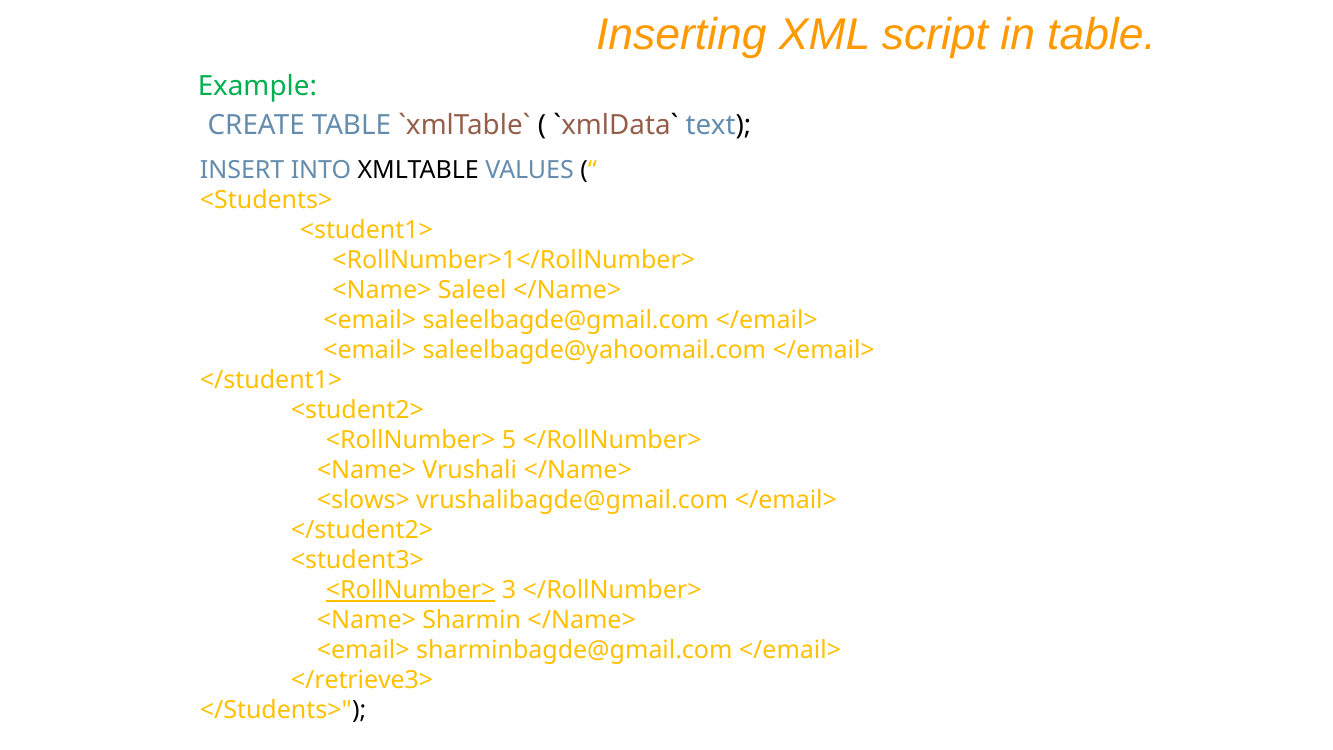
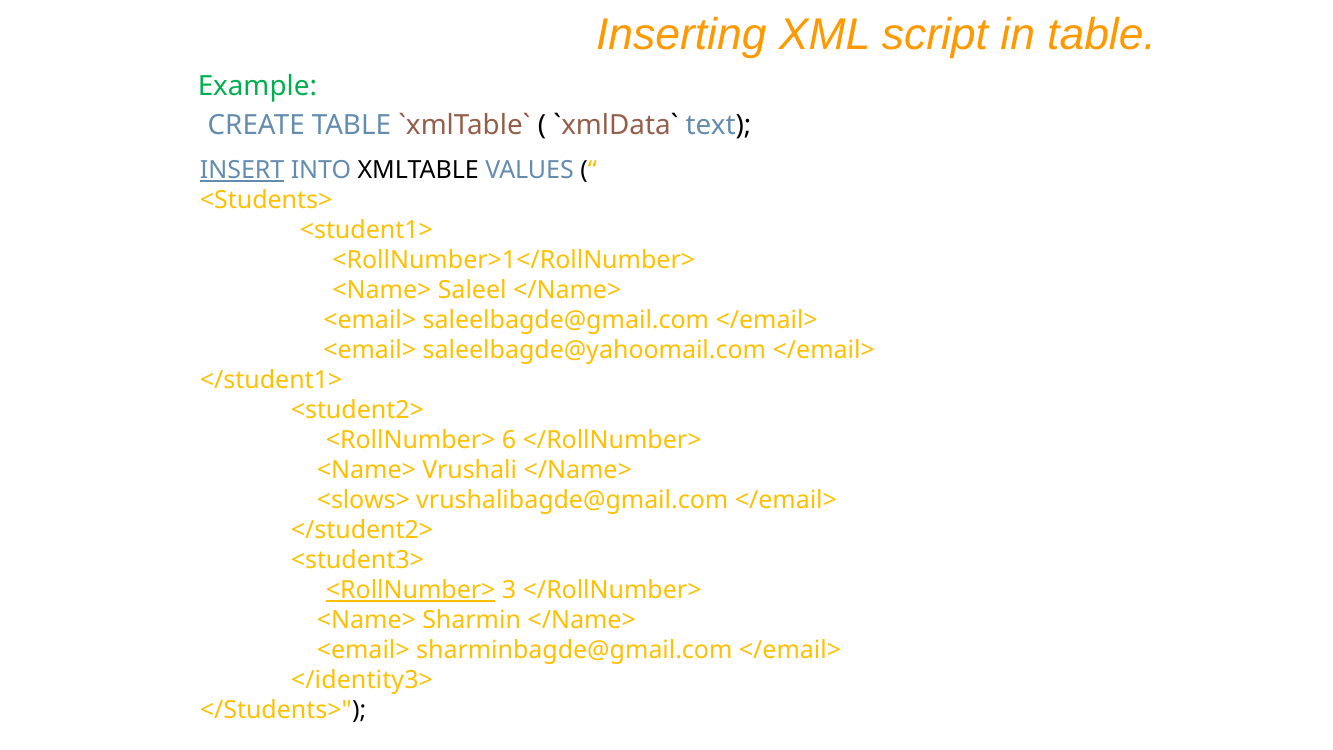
INSERT underline: none -> present (242, 170)
5: 5 -> 6 (509, 440)
</retrieve3>: </retrieve3> -> </identity3> (362, 680)
